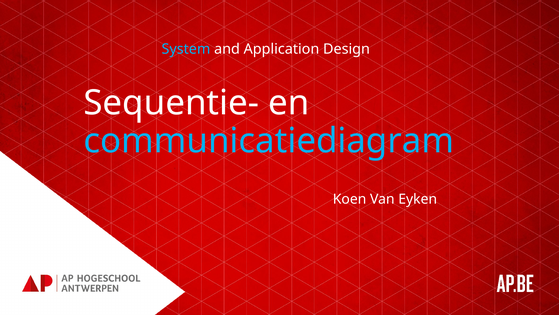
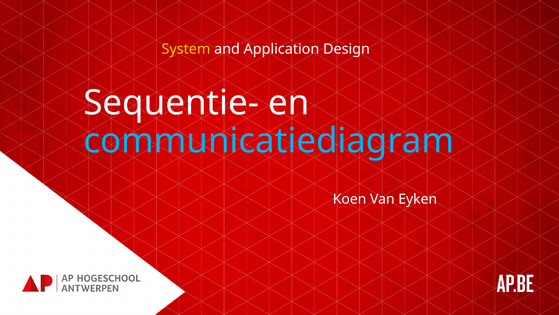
System colour: light blue -> yellow (186, 49)
